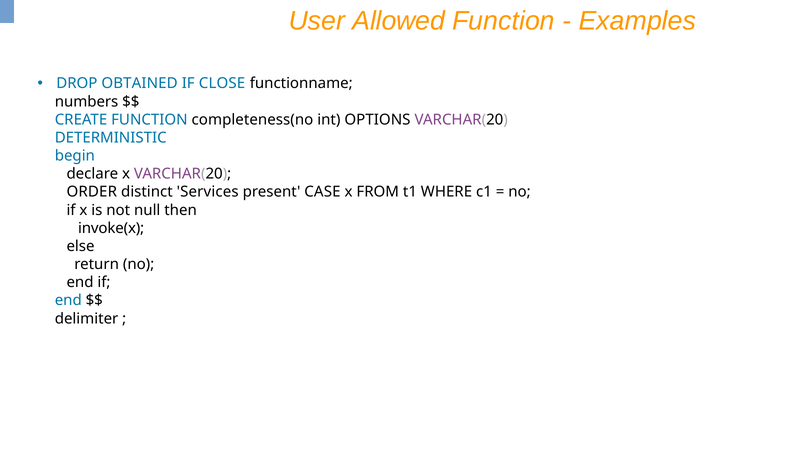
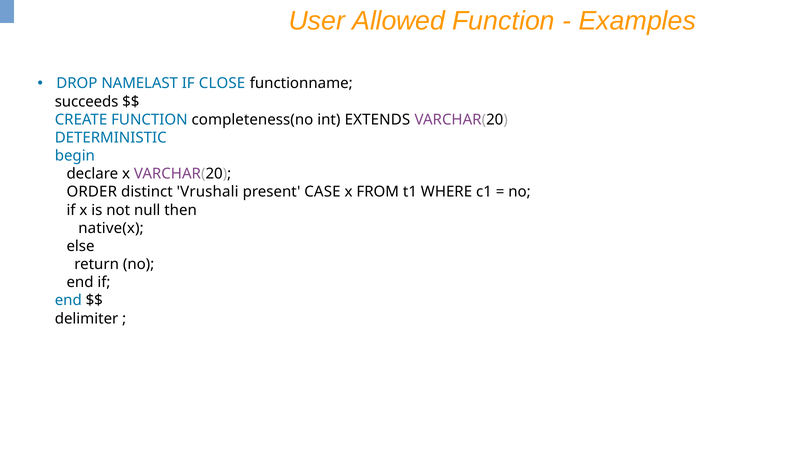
OBTAINED: OBTAINED -> NAMELAST (140, 83)
numbers: numbers -> succeeds (87, 102)
OPTIONS: OPTIONS -> EXTENDS (377, 120)
Services: Services -> Vrushali (208, 192)
invoke(x: invoke(x -> native(x (111, 228)
